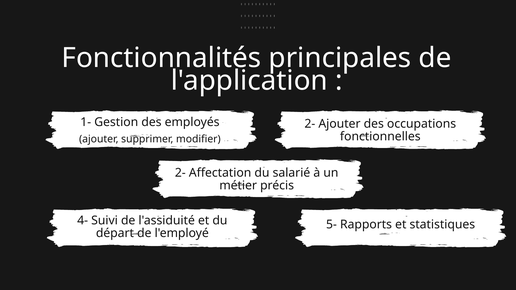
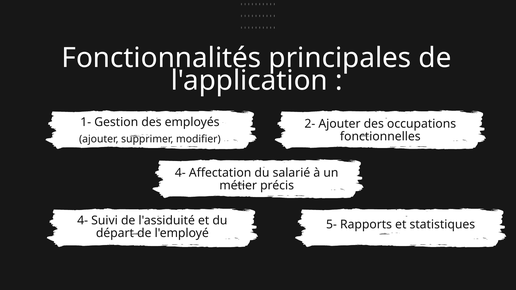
2-: 2- -> 4- (180, 173)
